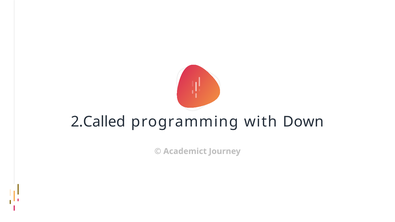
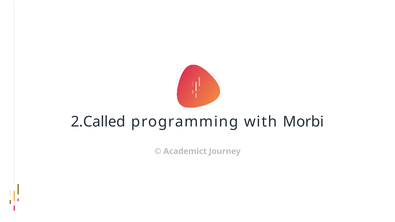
Down: Down -> Morbi (303, 122)
